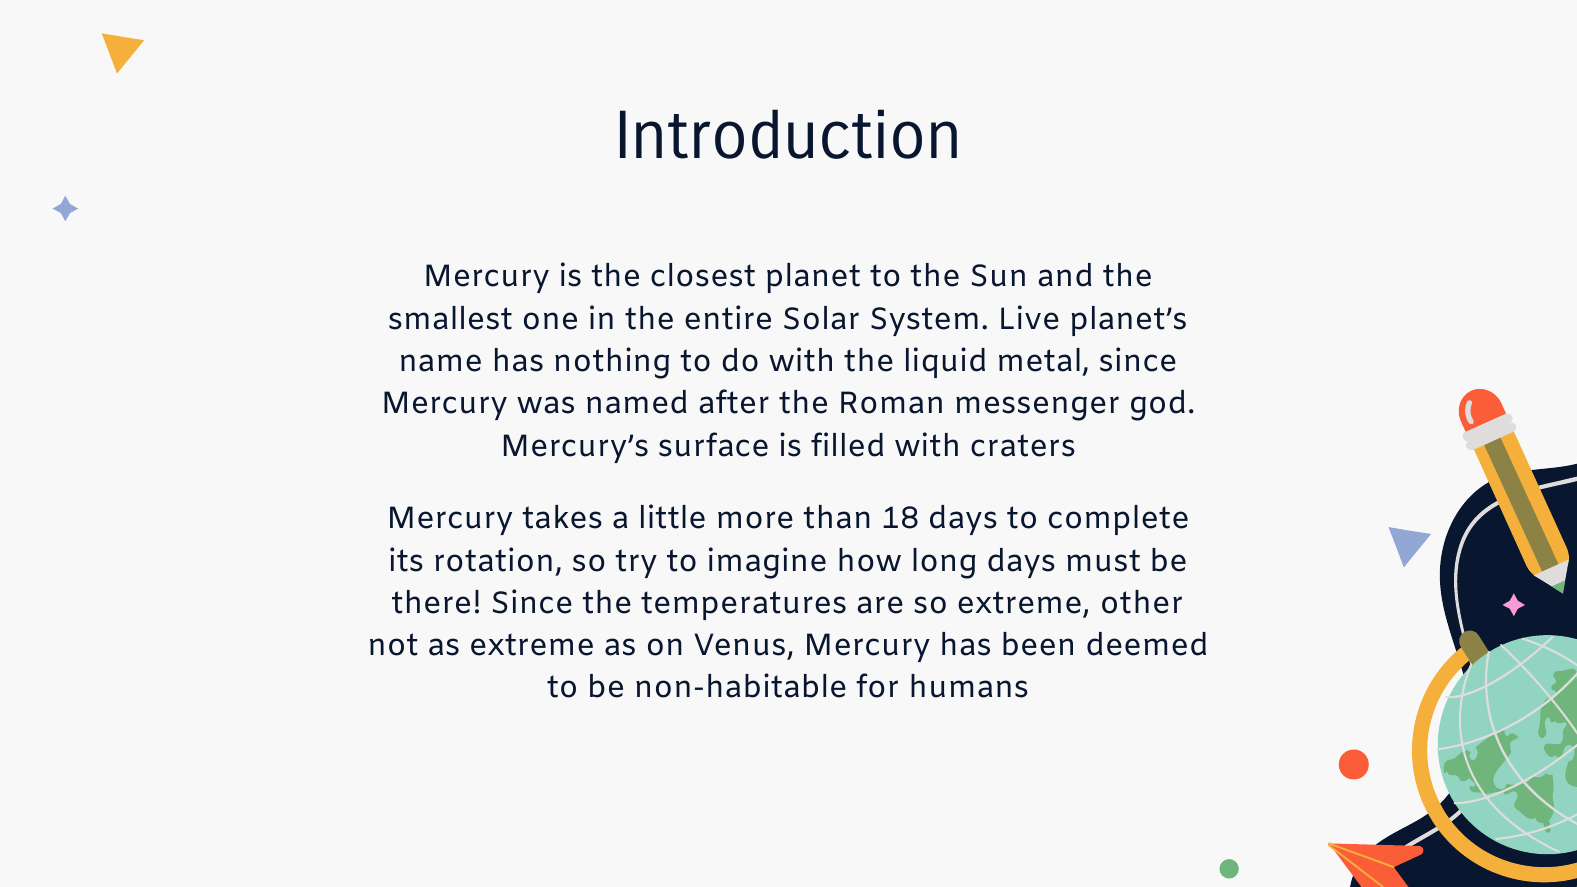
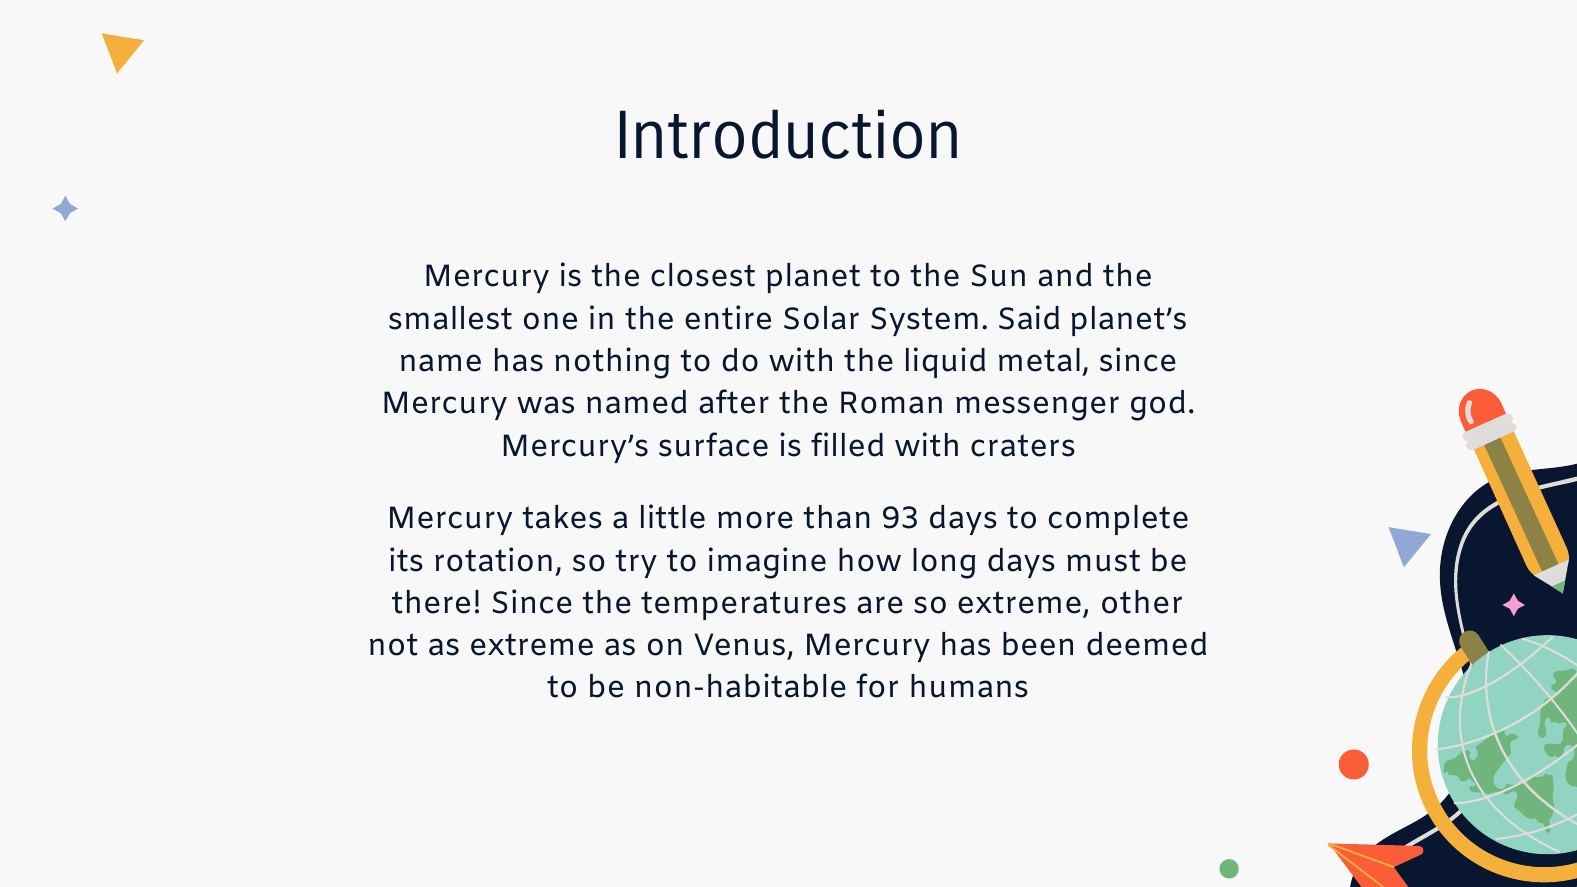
Live: Live -> Said (1029, 319)
18: 18 -> 93 (900, 519)
